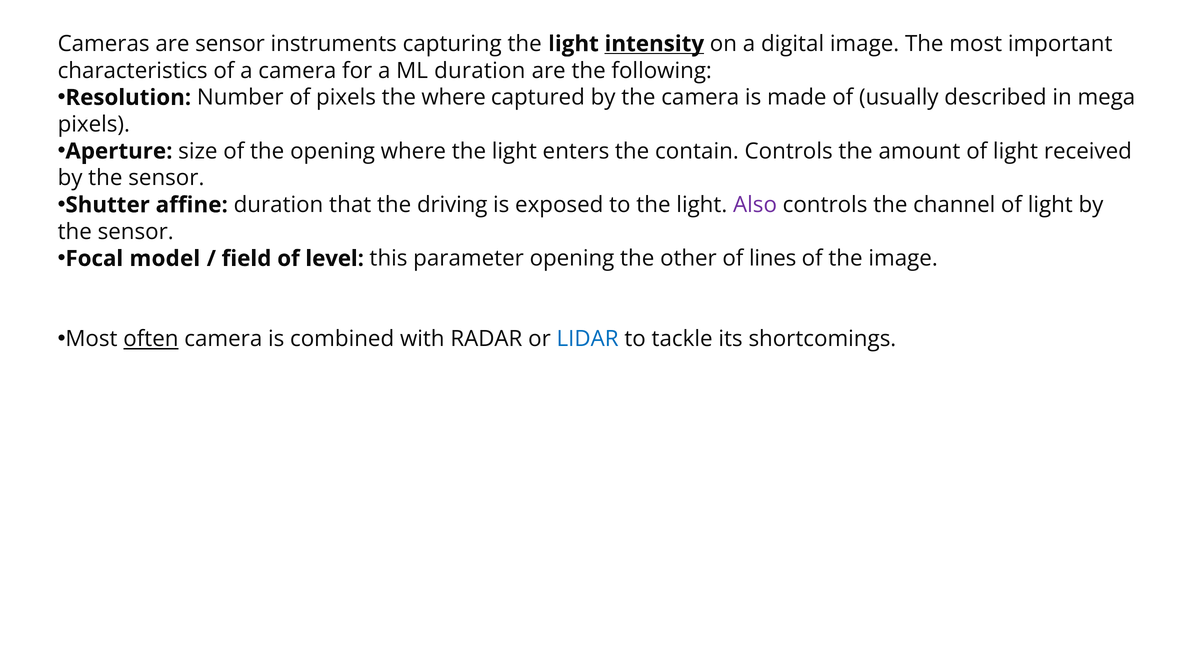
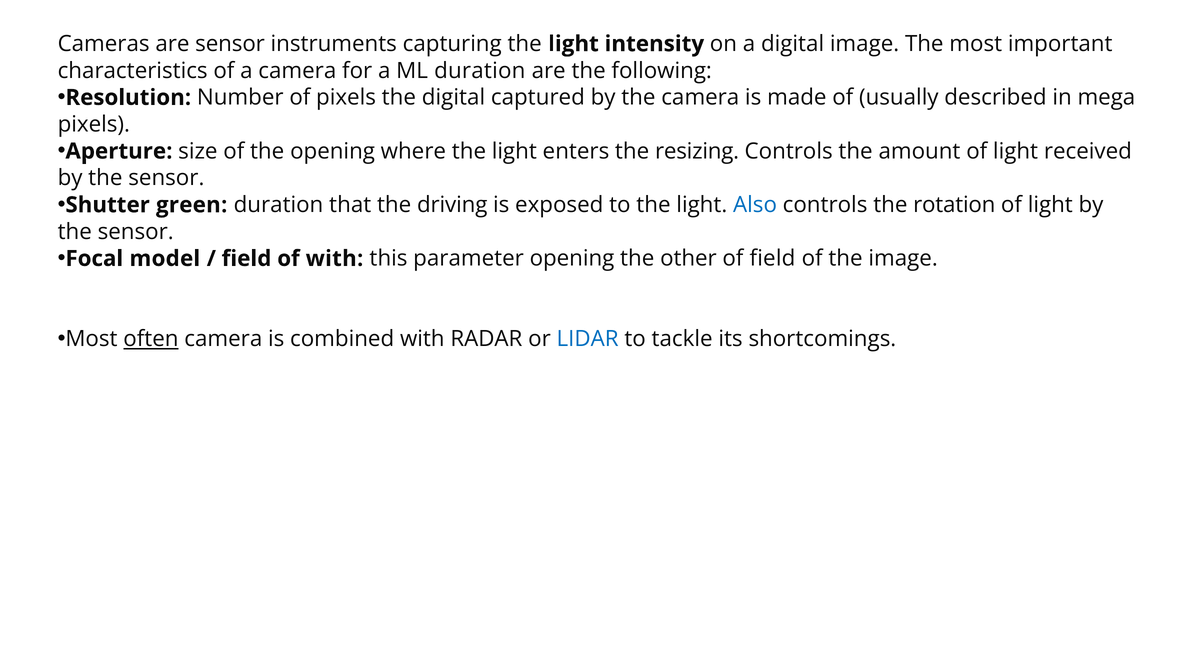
intensity underline: present -> none (654, 44)
the where: where -> digital (453, 98)
contain: contain -> resizing (697, 151)
affine: affine -> green (192, 205)
Also colour: purple -> blue (755, 205)
channel: channel -> rotation (954, 205)
of level: level -> with (335, 259)
of lines: lines -> field (772, 259)
